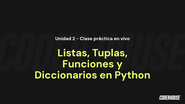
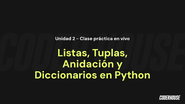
Funciones: Funciones -> Anidación (88, 64)
